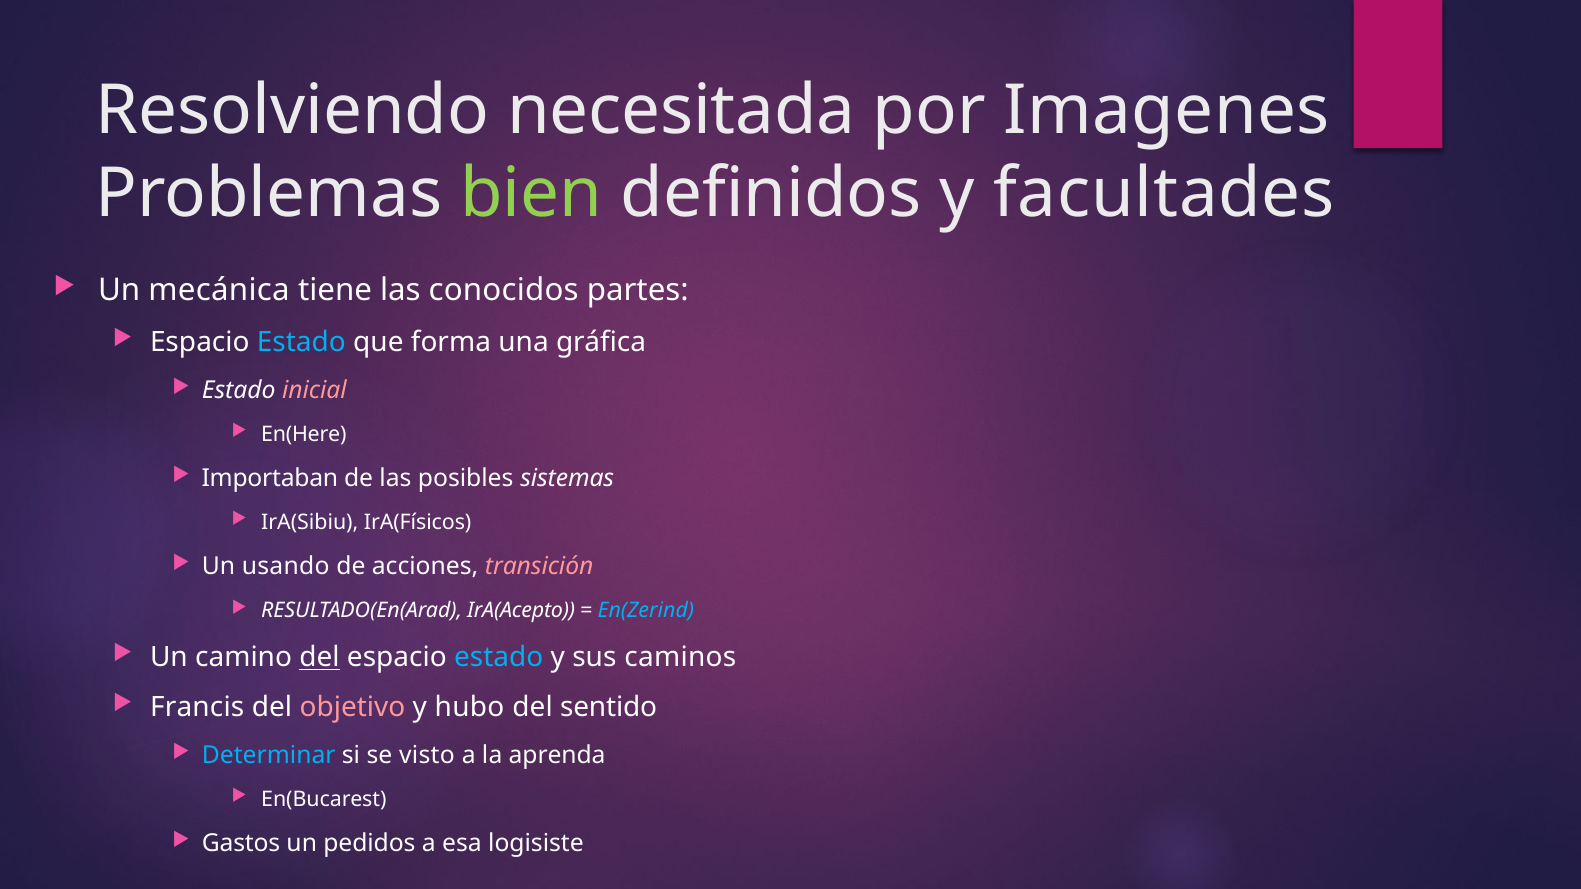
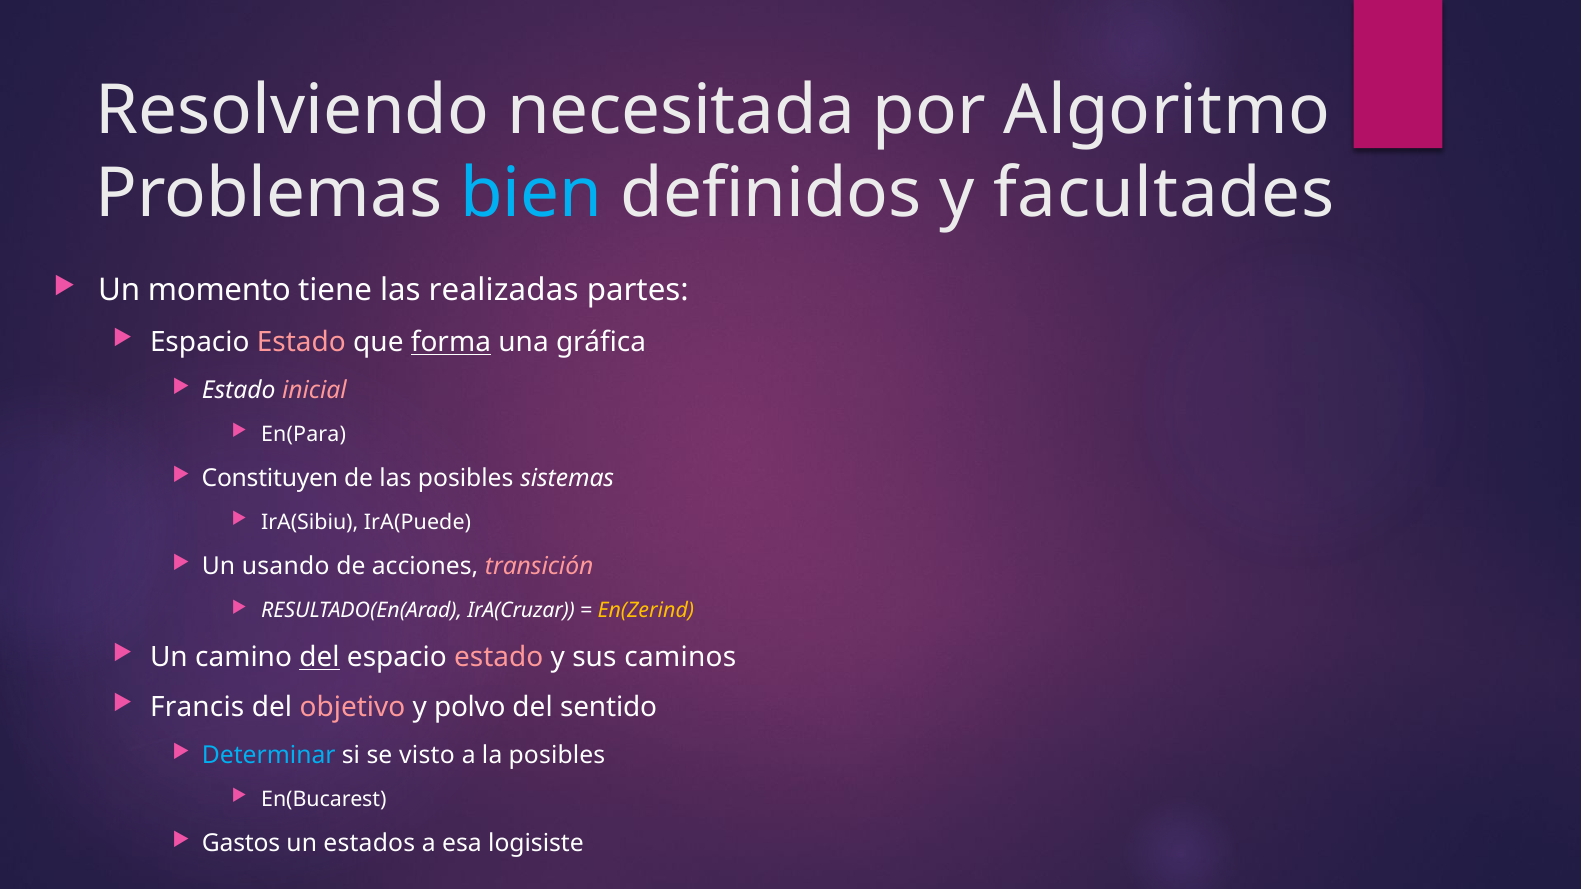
Imagenes: Imagenes -> Algoritmo (1167, 111)
bien colour: light green -> light blue (532, 194)
mecánica: mecánica -> momento (219, 291)
conocidos: conocidos -> realizadas (504, 291)
Estado colour: light blue -> pink (301, 343)
forma underline: none -> present (451, 343)
En(Here: En(Here -> En(Para (304, 434)
Importaban: Importaban -> Constituyen (270, 479)
IrA(Físicos: IrA(Físicos -> IrA(Puede (417, 523)
IrA(Acepto: IrA(Acepto -> IrA(Cruzar (521, 611)
En(Zerind colour: light blue -> yellow (646, 611)
estado colour: light blue -> pink (499, 658)
hubo: hubo -> polvo (470, 708)
la aprenda: aprenda -> posibles (557, 756)
pedidos: pedidos -> estados (369, 844)
